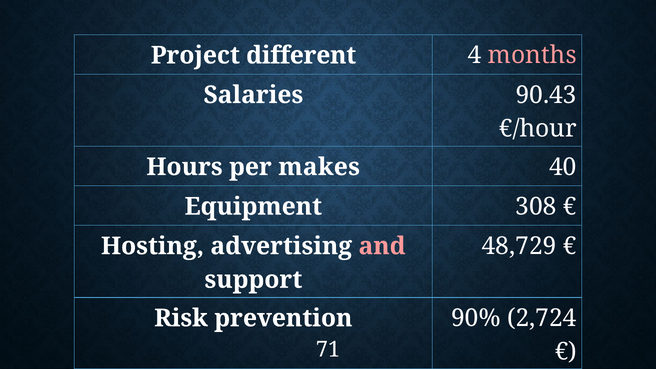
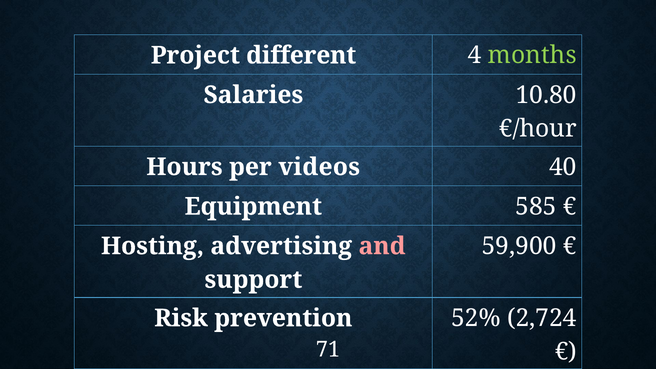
months colour: pink -> light green (532, 55)
90.43: 90.43 -> 10.80 (546, 95)
makes: makes -> videos (319, 167)
308: 308 -> 585 (536, 207)
48,729: 48,729 -> 59,900 (519, 246)
90%: 90% -> 52% (476, 318)
